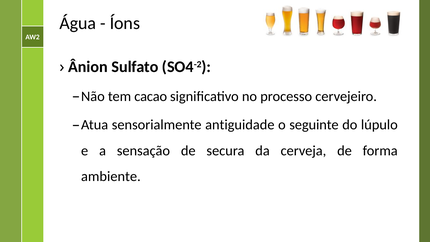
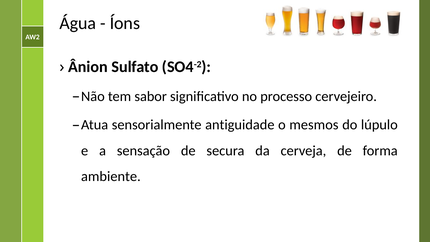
cacao: cacao -> sabor (151, 96)
seguinte: seguinte -> mesmos (314, 125)
